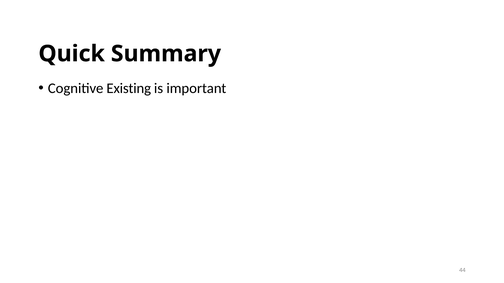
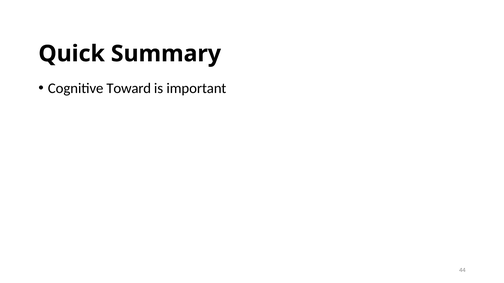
Existing: Existing -> Toward (129, 88)
